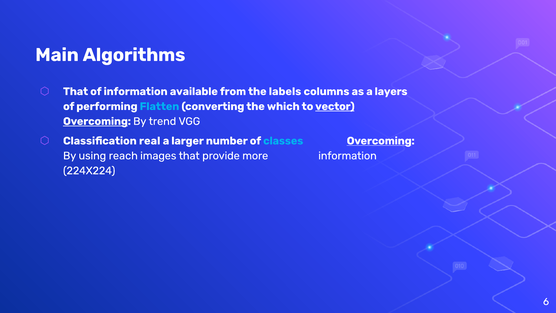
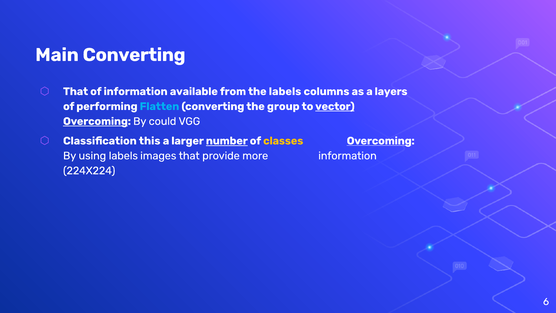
Main Algorithms: Algorithms -> Converting (134, 55)
which: which -> group (283, 106)
trend: trend -> could (163, 121)
real: real -> this (150, 141)
number underline: none -> present (227, 141)
classes colour: light blue -> yellow (283, 141)
using reach: reach -> labels (123, 156)
